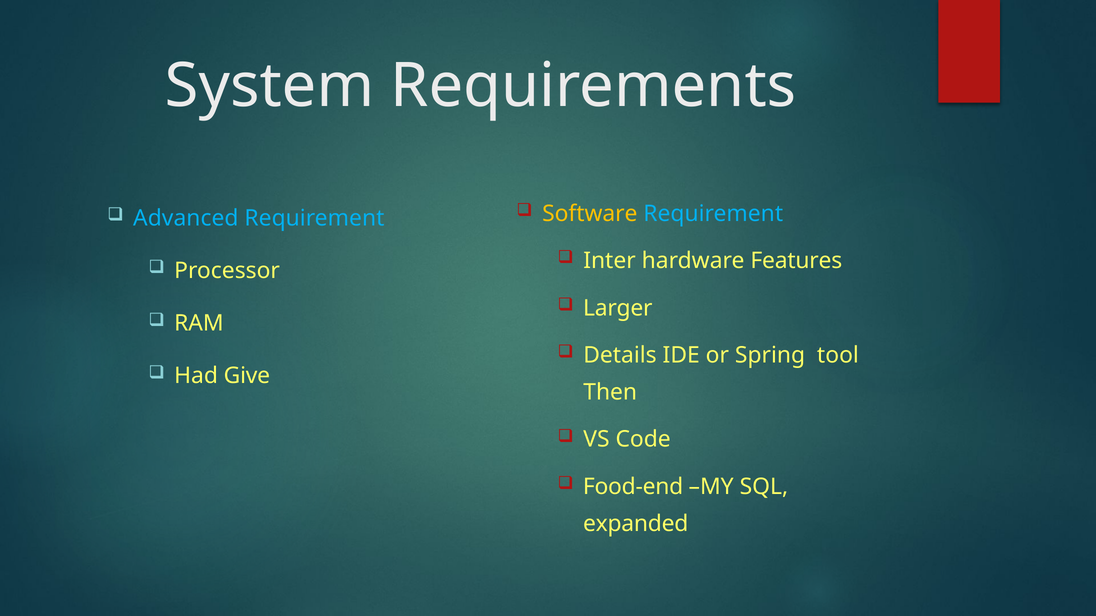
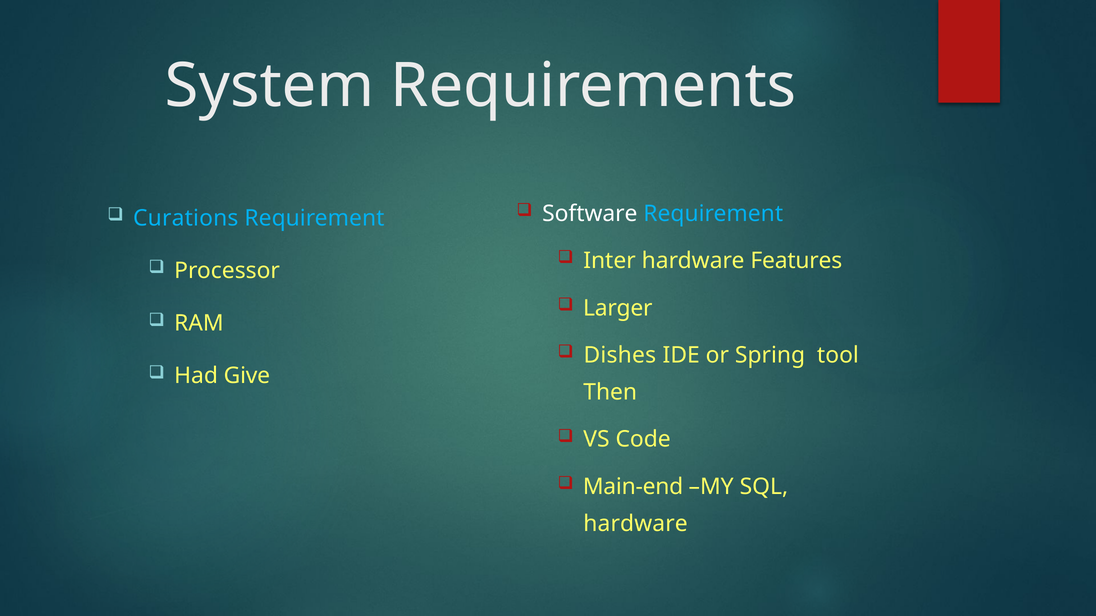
Software colour: yellow -> white (590, 214)
Advanced: Advanced -> Curations (186, 218)
Details: Details -> Dishes (620, 356)
Food-end: Food-end -> Main-end (633, 487)
expanded: expanded -> hardware (636, 524)
